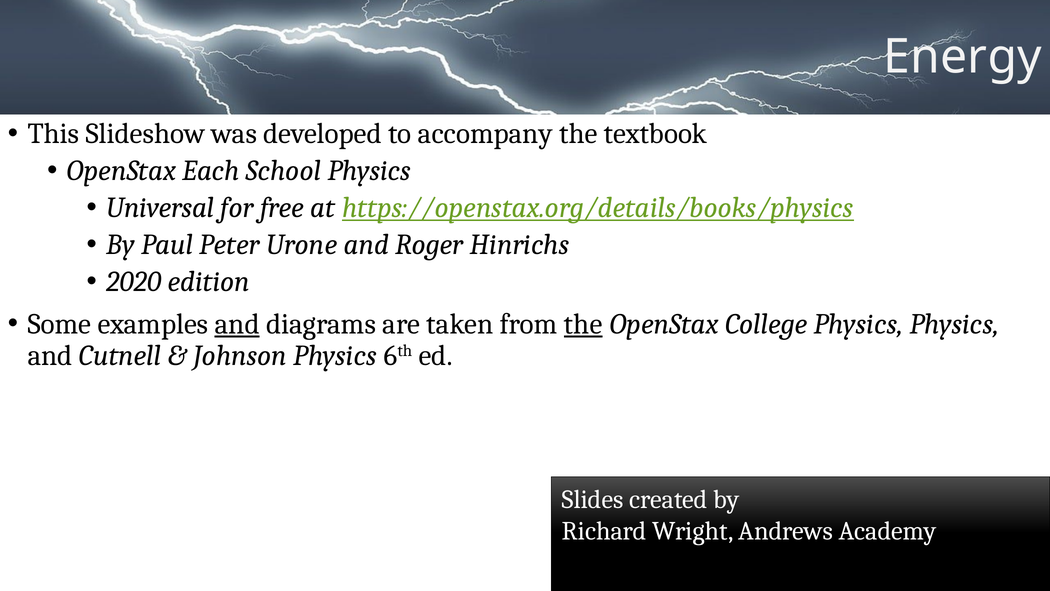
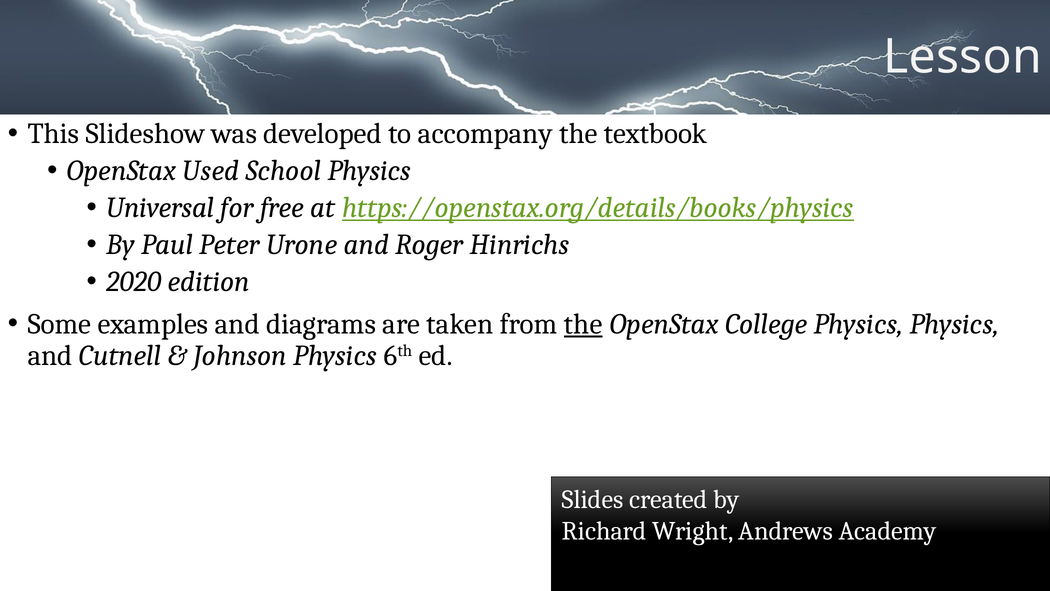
Energy: Energy -> Lesson (962, 57)
Each: Each -> Used (211, 171)
and underline: present -> none (237, 324)
